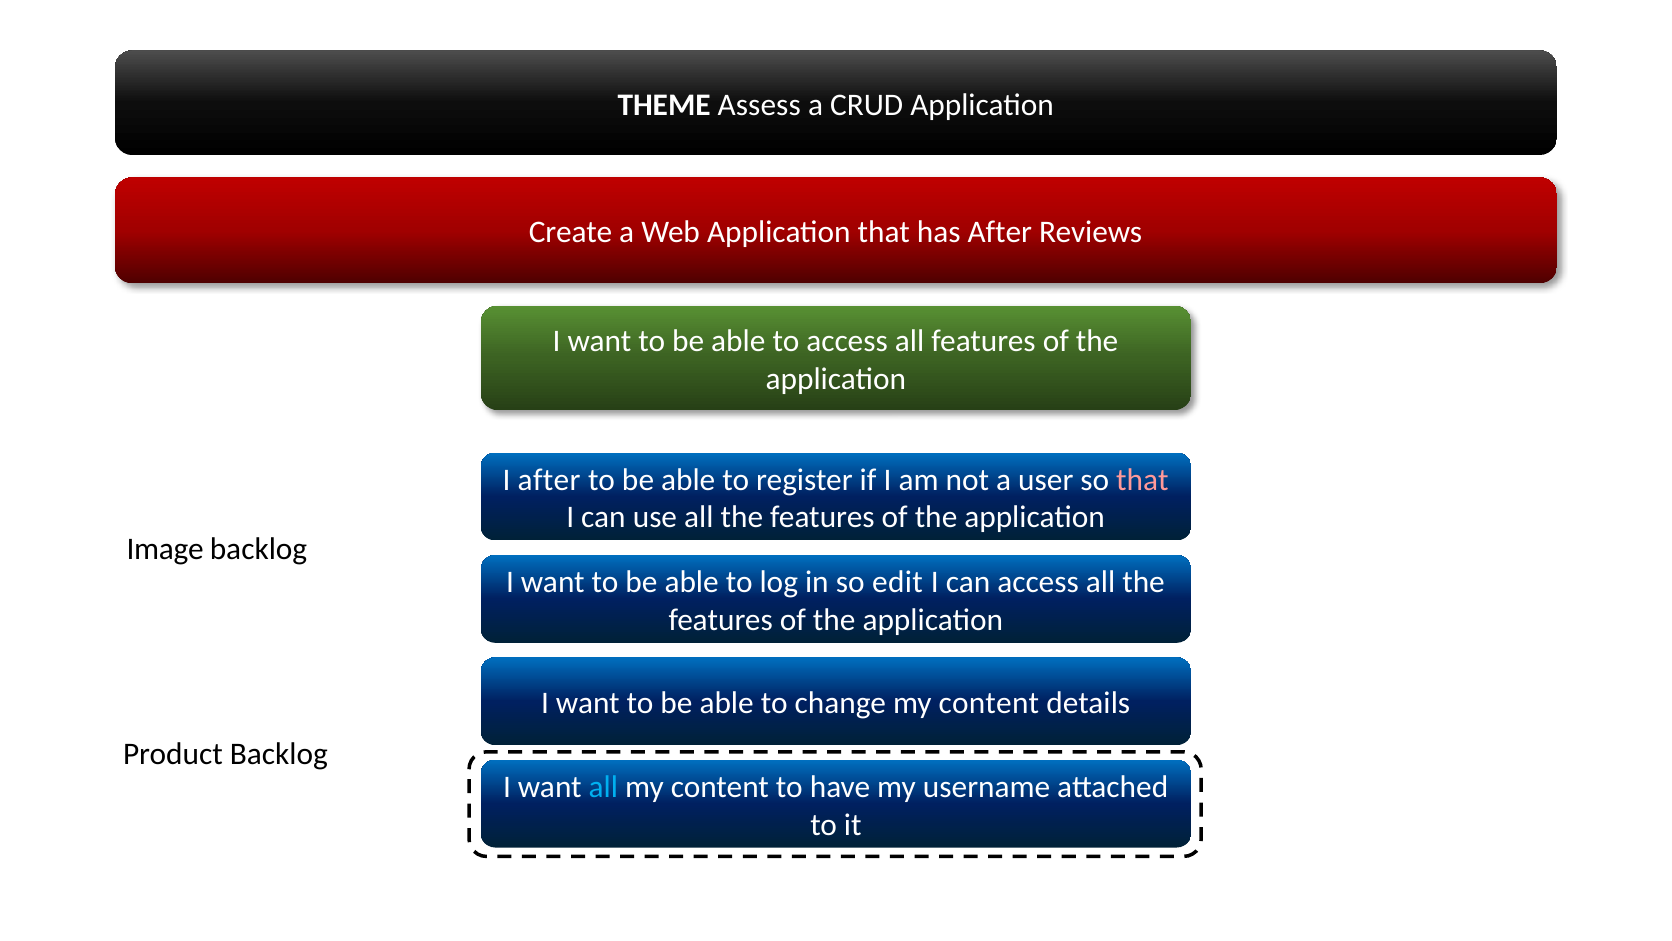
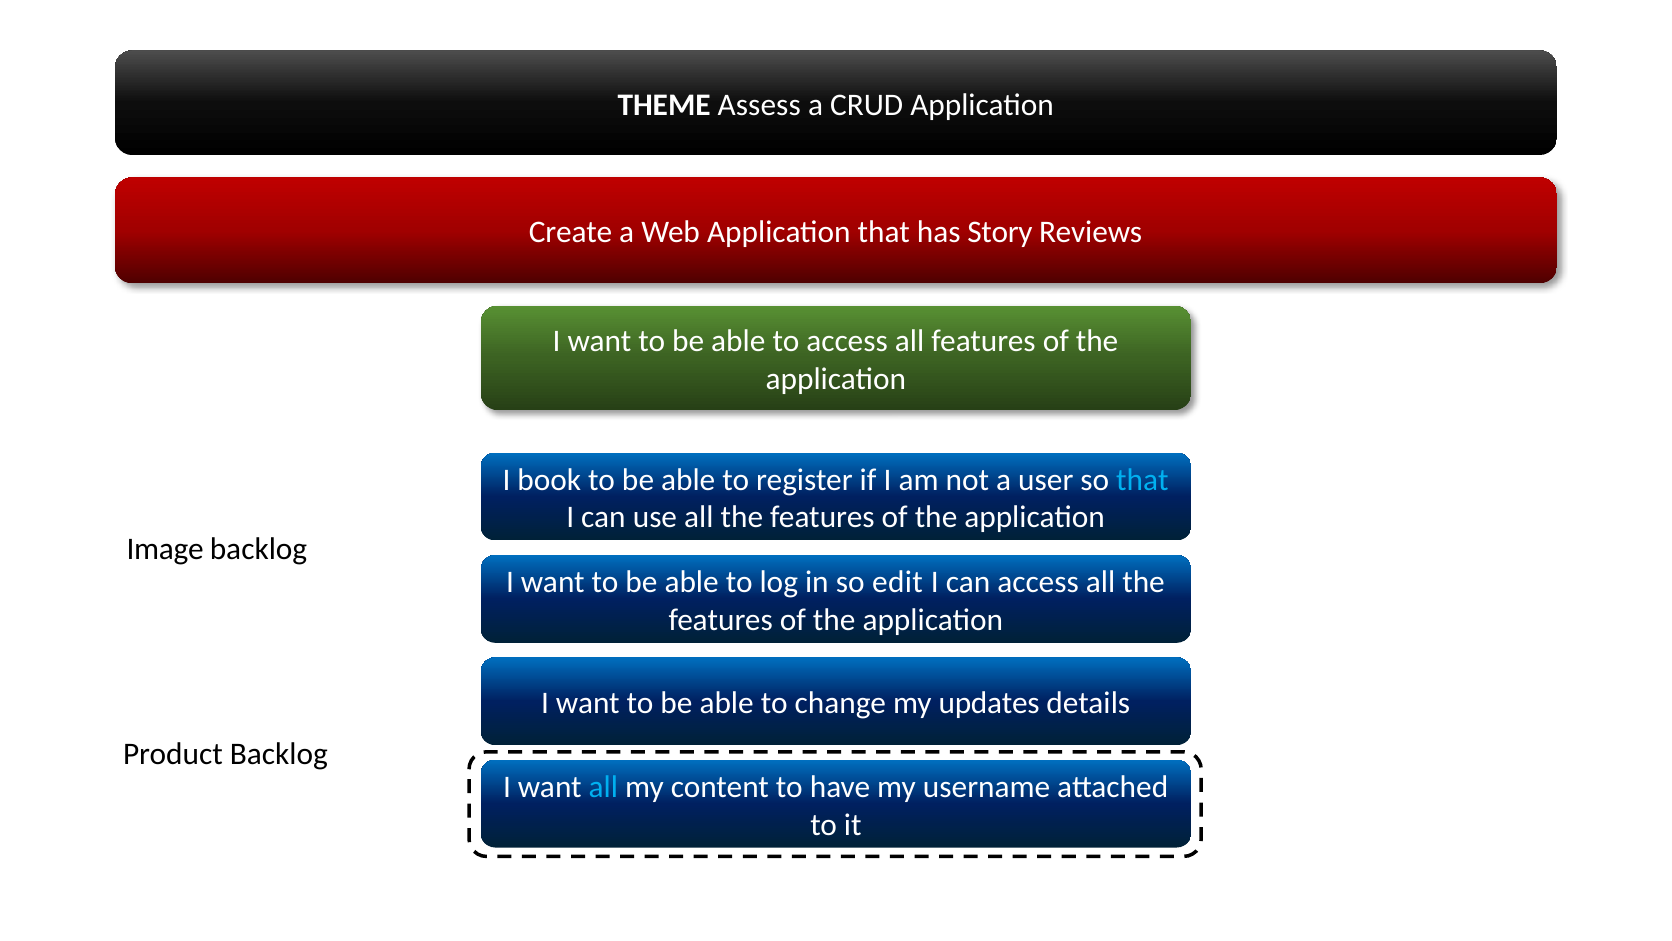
has After: After -> Story (1000, 232)
I after: after -> book (549, 480)
that colour: pink -> light blue (1142, 480)
change my content: content -> updates (989, 703)
